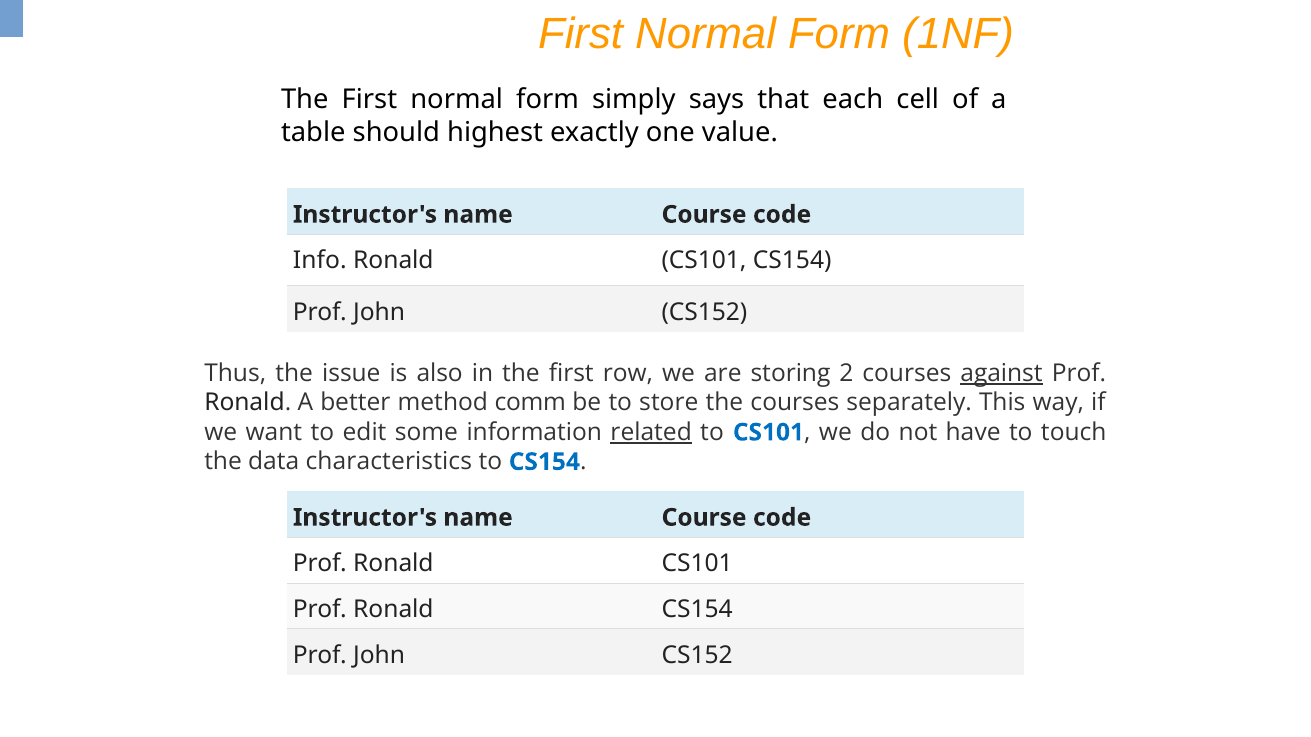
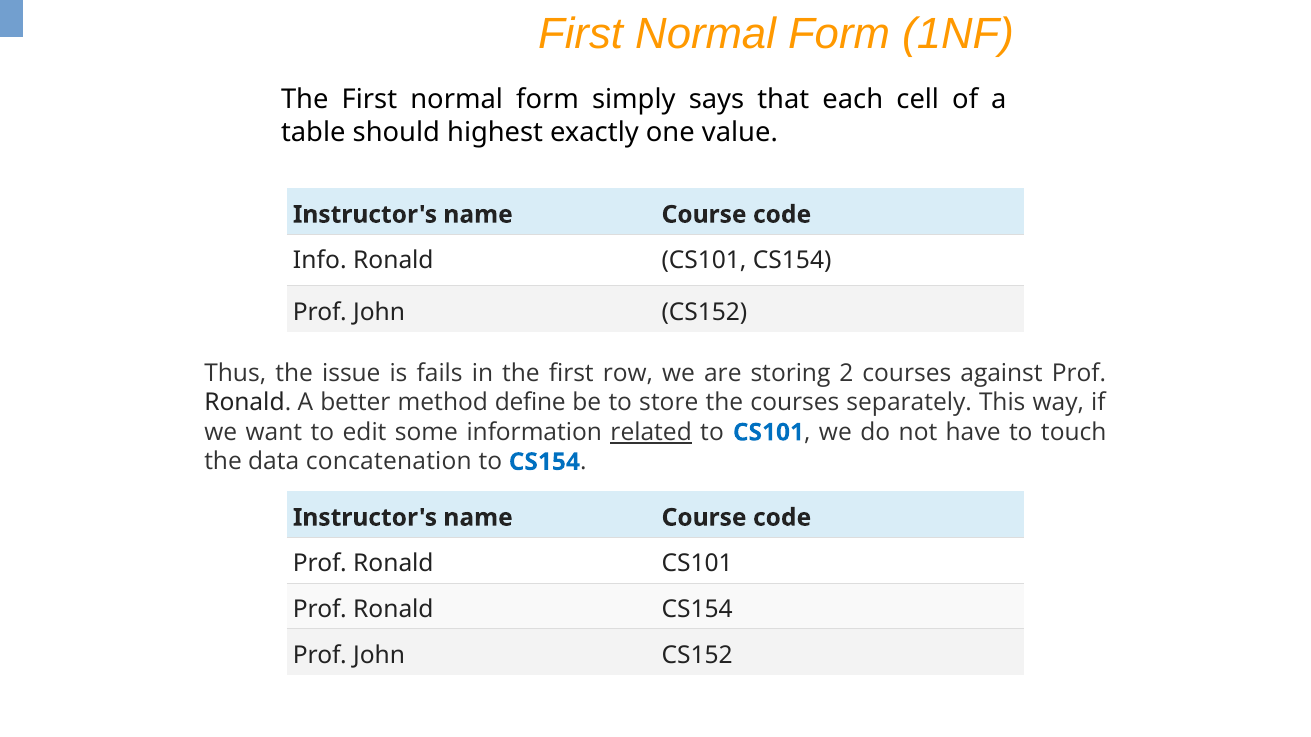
also: also -> fails (440, 374)
against underline: present -> none (1002, 374)
comm: comm -> define (530, 403)
characteristics: characteristics -> concatenation (389, 462)
